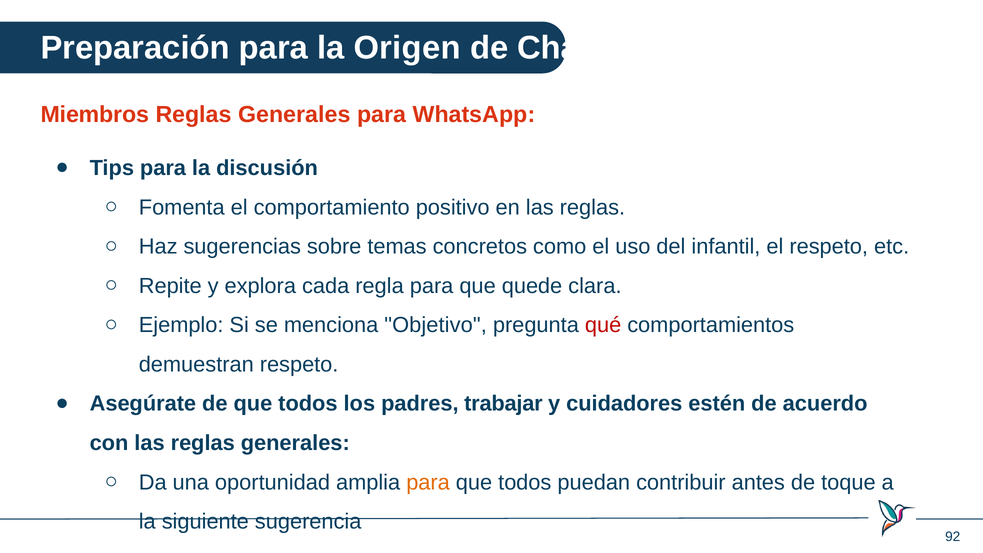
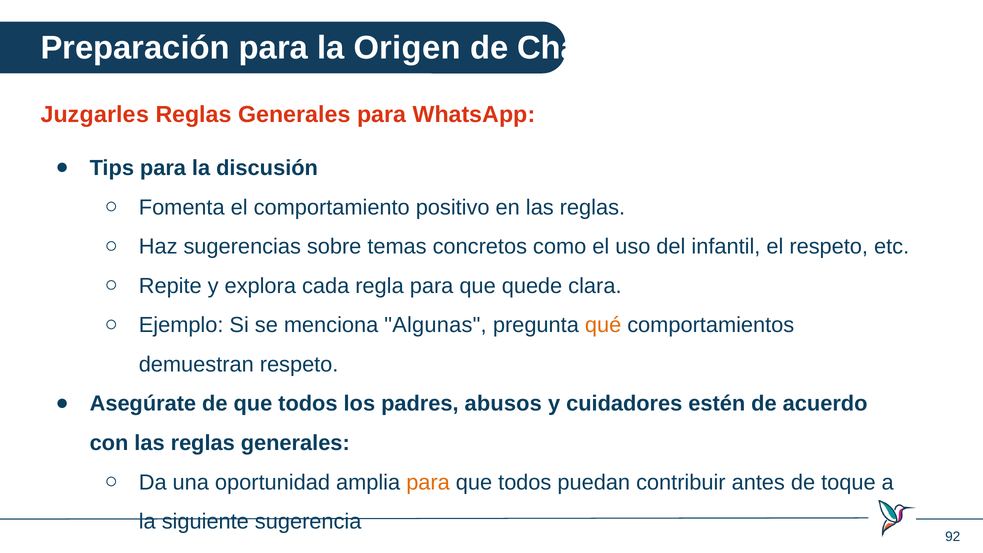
Miembros: Miembros -> Juzgarles (95, 114)
Objetivo: Objetivo -> Algunas (435, 325)
qué colour: red -> orange (603, 325)
trabajar: trabajar -> abusos (503, 404)
